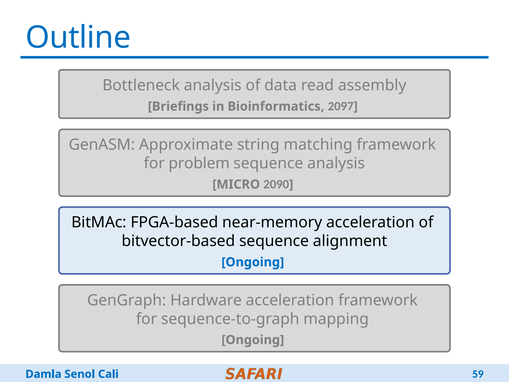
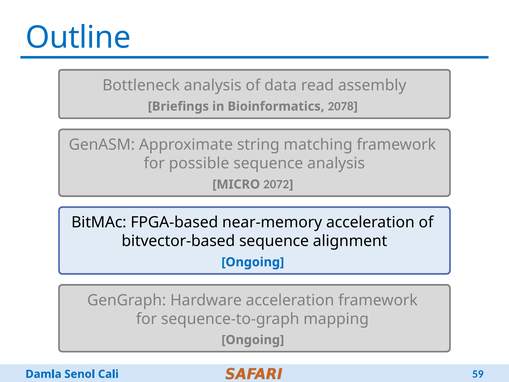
2097: 2097 -> 2078 (341, 106)
problem: problem -> possible (199, 163)
2090: 2090 -> 2072 (276, 184)
